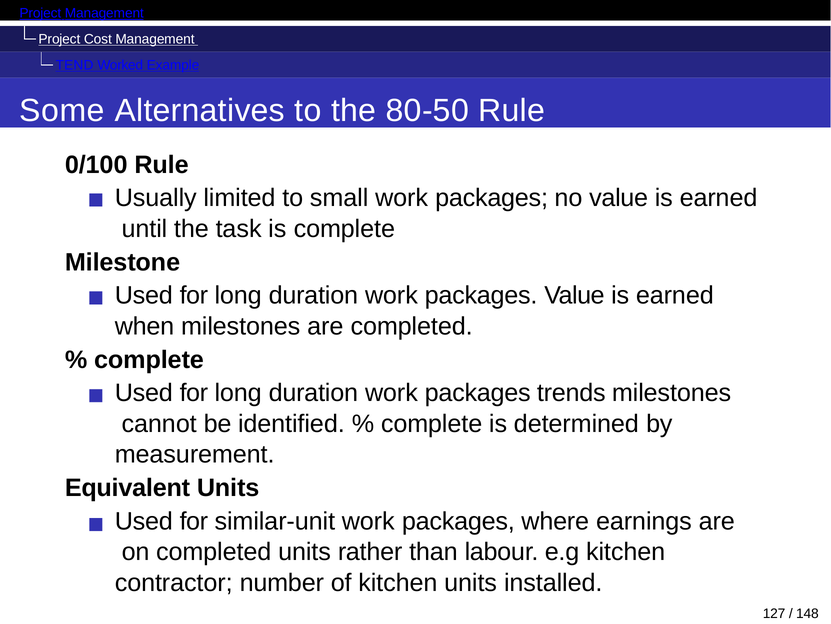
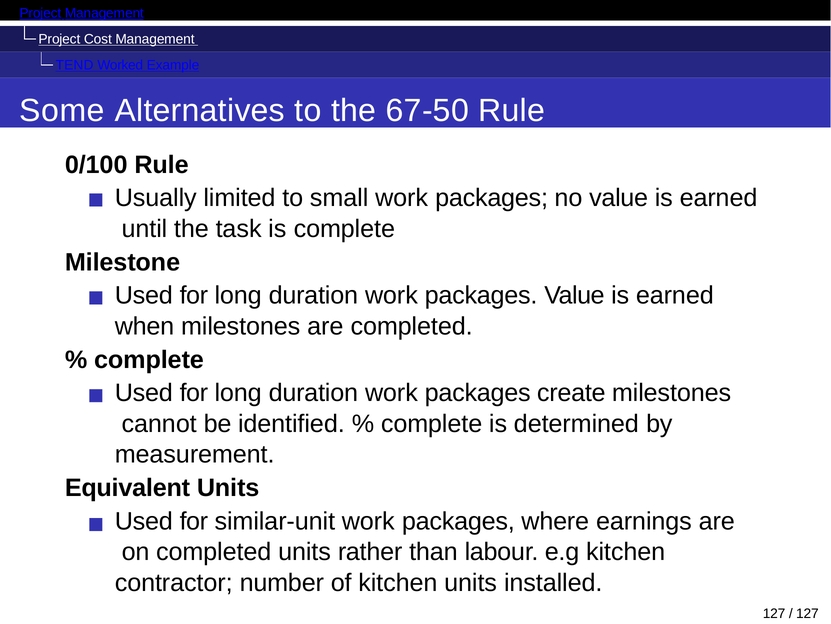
80-50: 80-50 -> 67-50 (427, 110)
trends: trends -> create (571, 393)
148: 148 -> 127 (807, 614)
